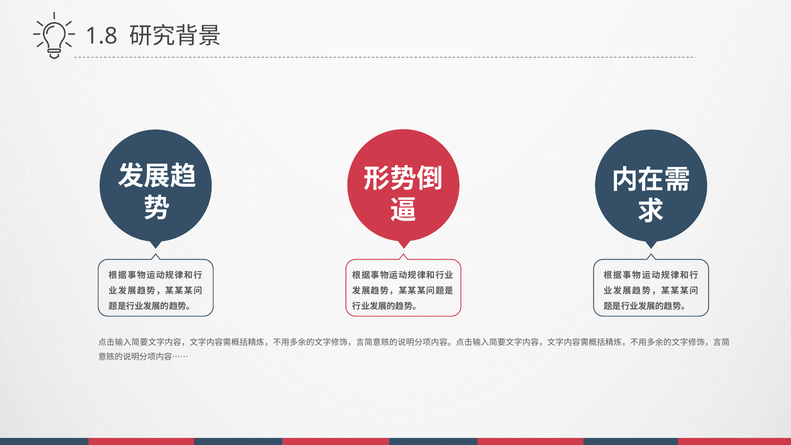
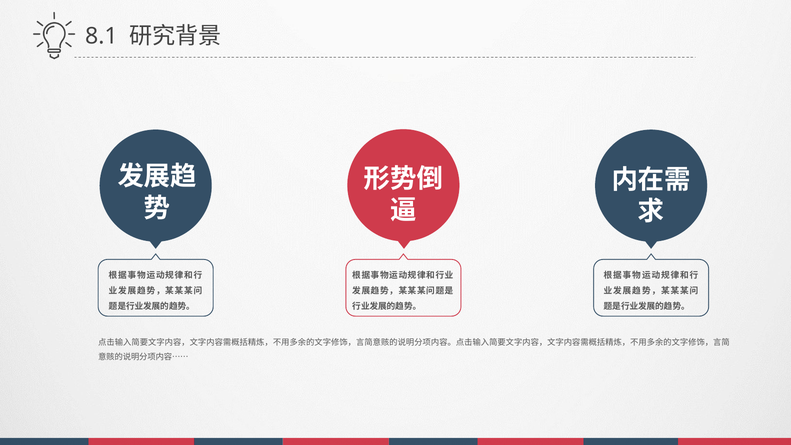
1.8: 1.8 -> 8.1 (101, 36)
